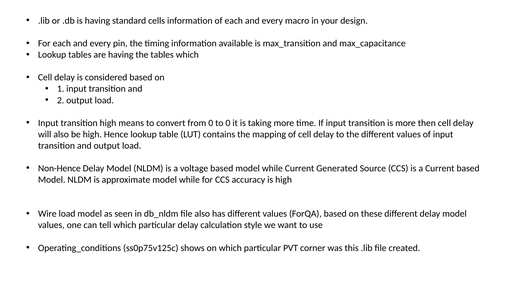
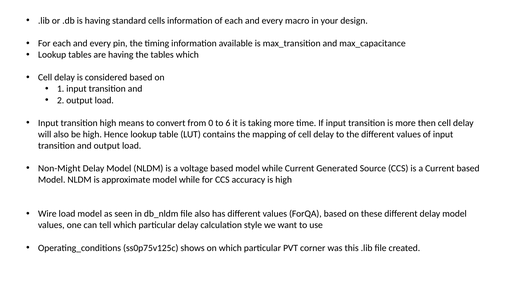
to 0: 0 -> 6 (228, 123)
Non-Hence: Non-Hence -> Non-Might (59, 169)
